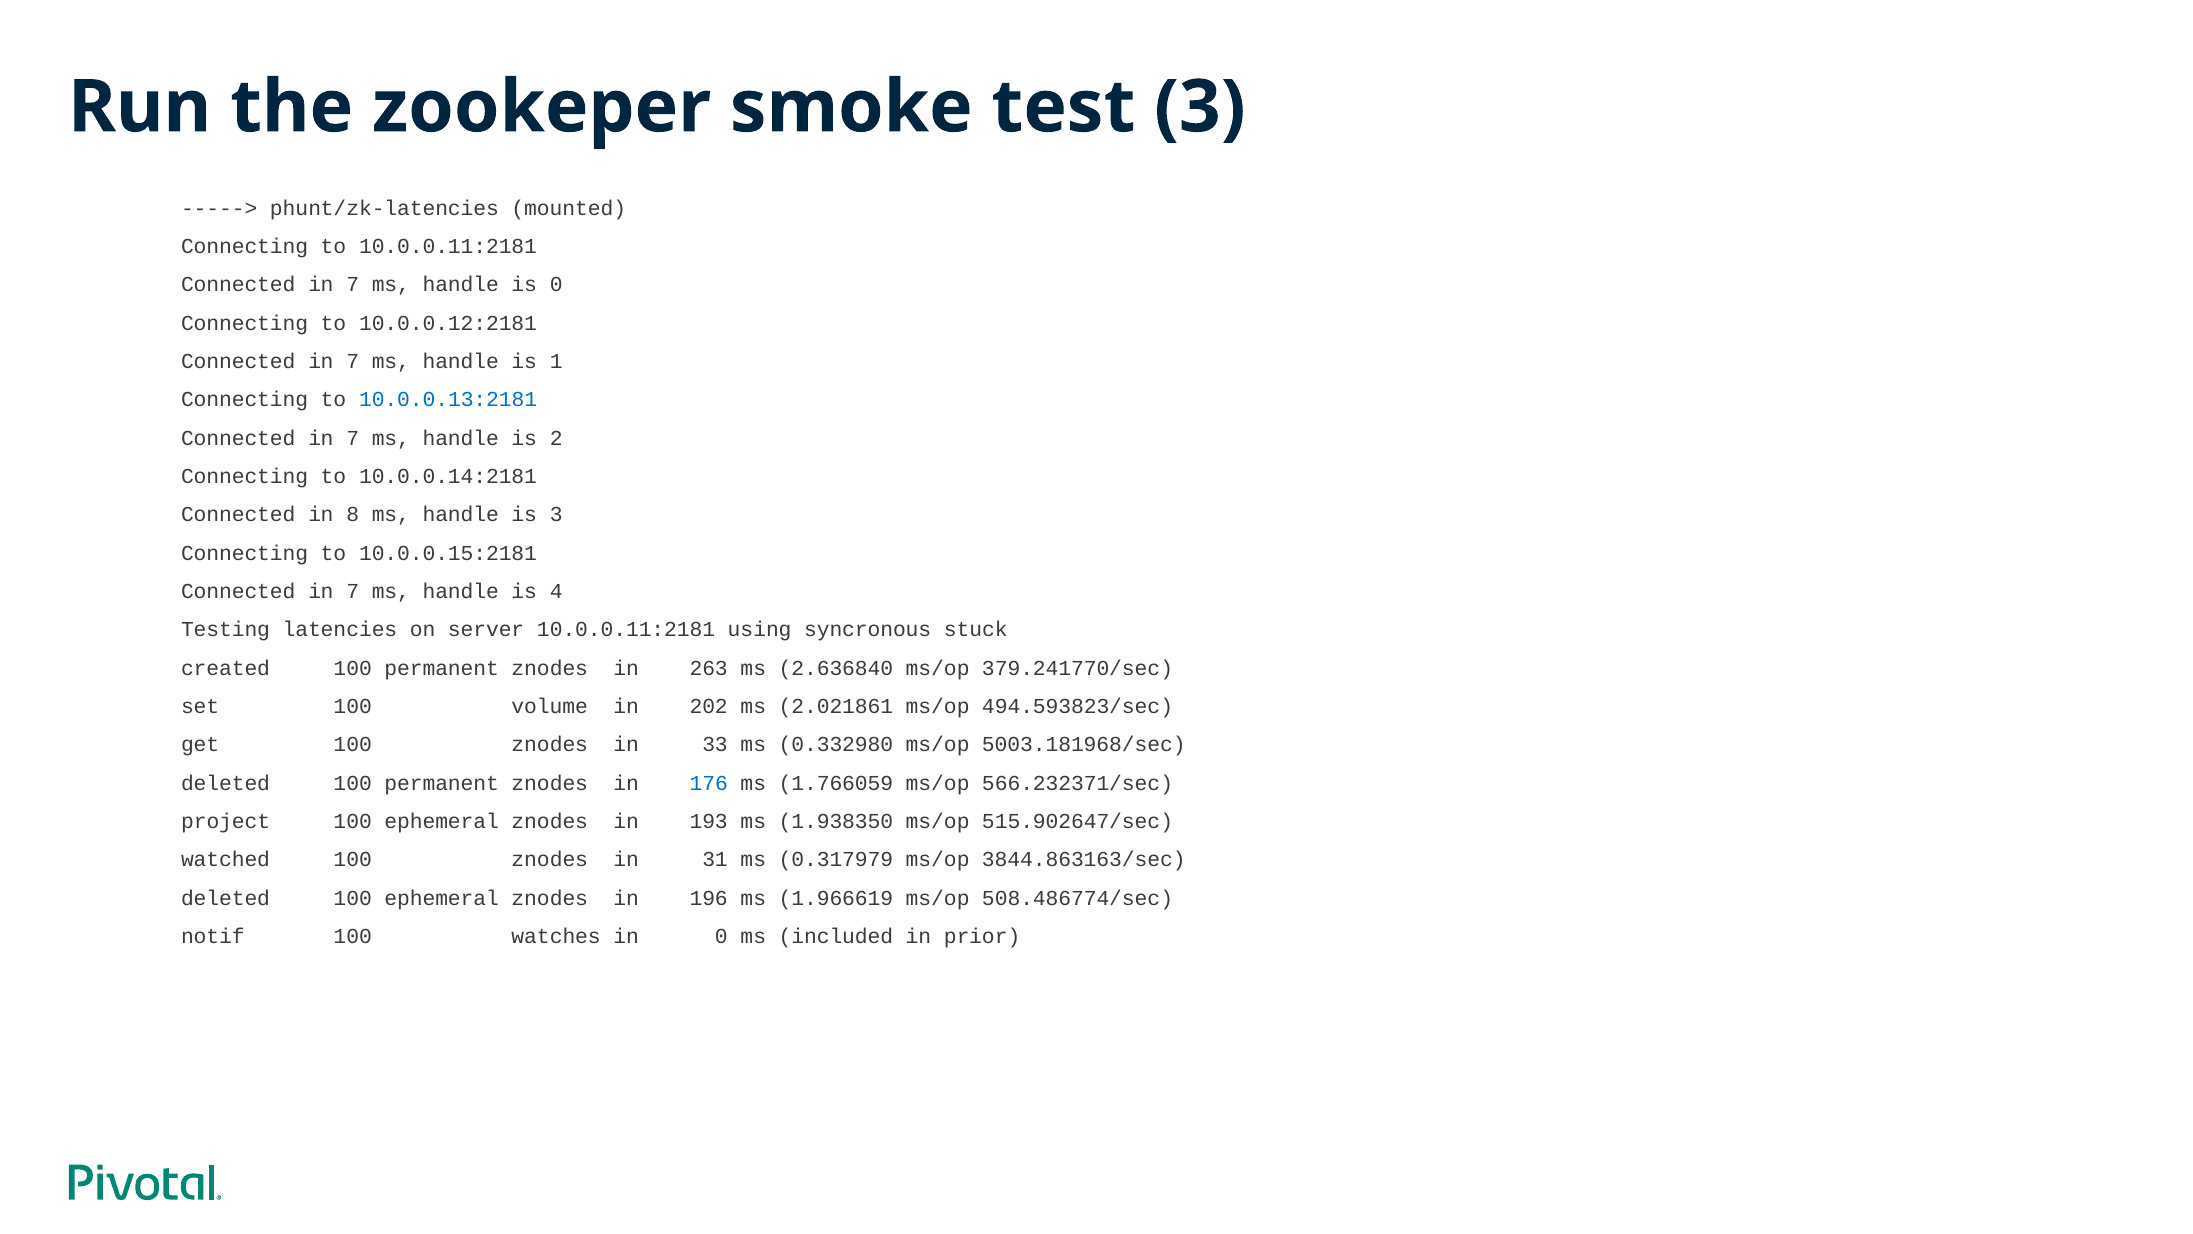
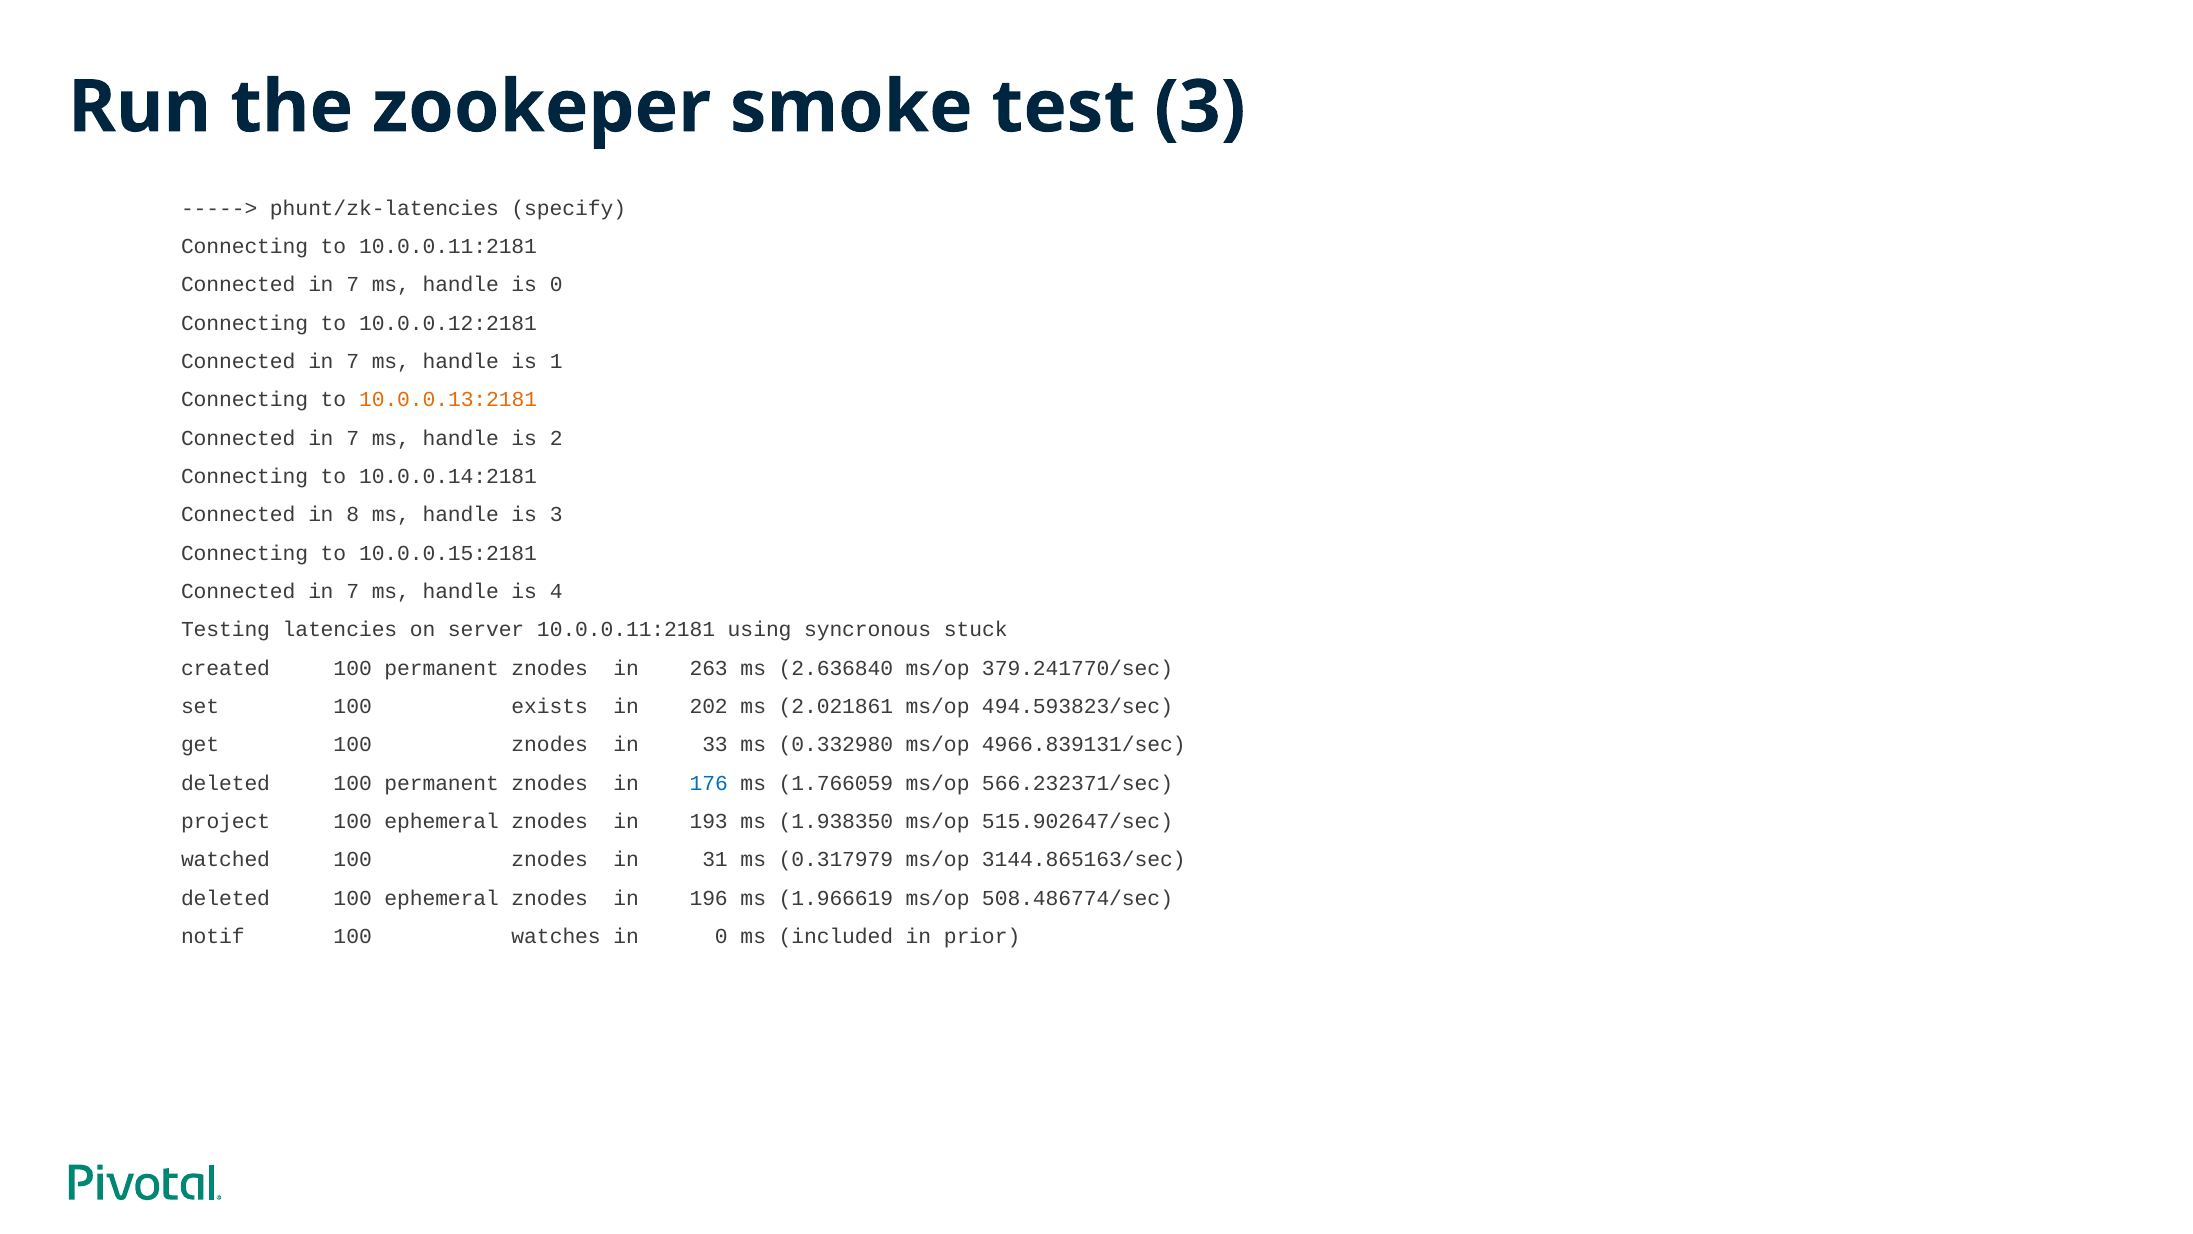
mounted: mounted -> specify (569, 208)
10.0.0.13:2181 colour: blue -> orange (448, 400)
volume: volume -> exists (550, 706)
5003.181968/sec: 5003.181968/sec -> 4966.839131/sec (1084, 745)
3844.863163/sec: 3844.863163/sec -> 3144.865163/sec (1084, 860)
